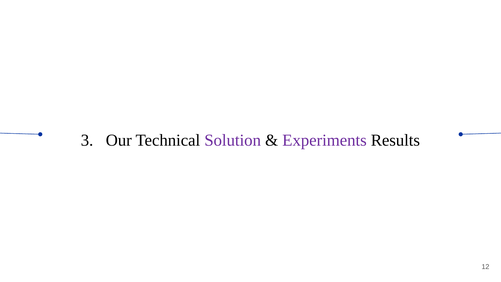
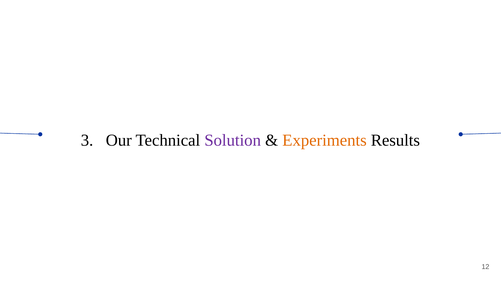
Experiments colour: purple -> orange (324, 140)
